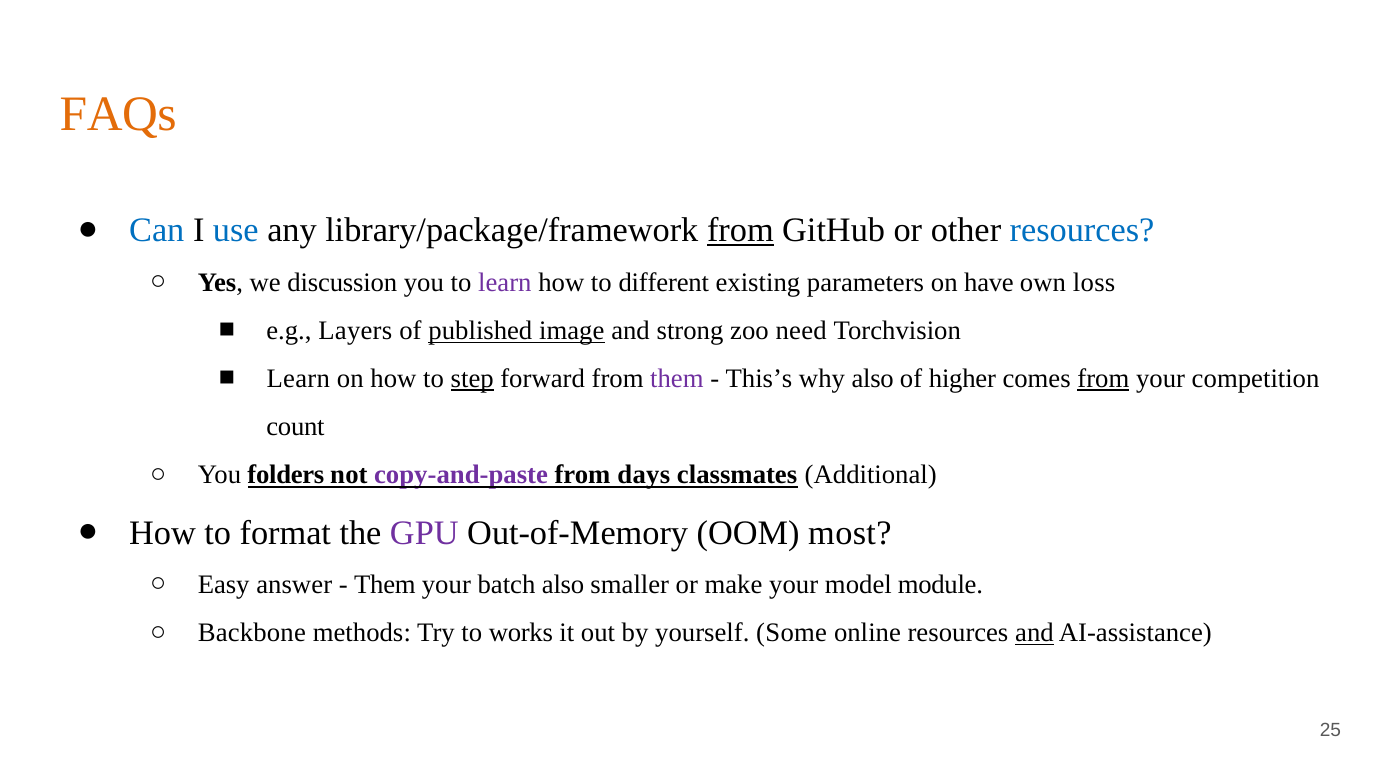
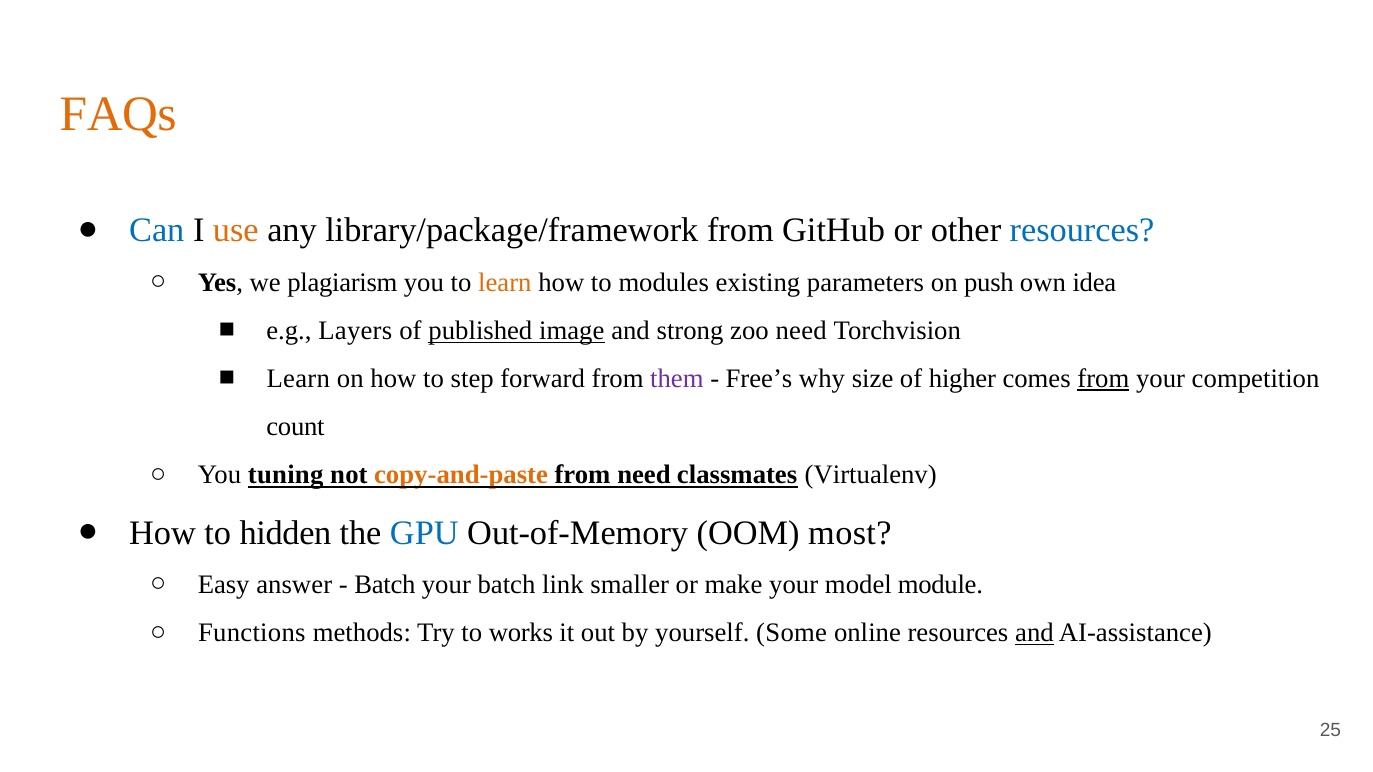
use colour: blue -> orange (236, 230)
from underline: present -> none (740, 230)
discussion: discussion -> plagiarism (342, 283)
learn colour: purple -> orange (505, 283)
different: different -> modules (664, 283)
have: have -> push (989, 283)
loss: loss -> idea (1094, 283)
step underline: present -> none (472, 379)
This’s: This’s -> Free’s (759, 379)
why also: also -> size (873, 379)
folders: folders -> tuning (286, 475)
copy-and-paste colour: purple -> orange (461, 475)
from days: days -> need (644, 475)
Additional: Additional -> Virtualenv (871, 475)
format: format -> hidden (285, 533)
GPU colour: purple -> blue (424, 533)
Them: Them -> Batch (385, 585)
batch also: also -> link (563, 585)
Backbone: Backbone -> Functions (252, 633)
